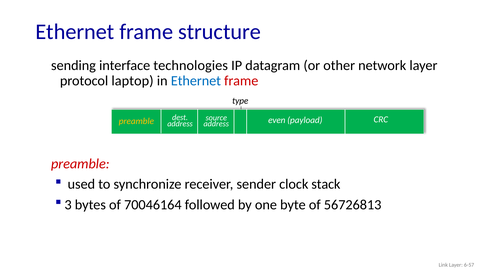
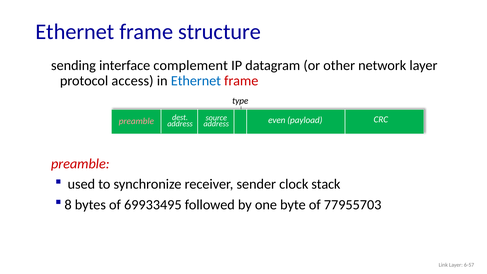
technologies: technologies -> complement (191, 65)
laptop: laptop -> access (133, 81)
preamble colour: yellow -> pink (136, 121)
3: 3 -> 8 (68, 205)
70046164: 70046164 -> 69933495 (153, 205)
56726813: 56726813 -> 77955703 (353, 205)
